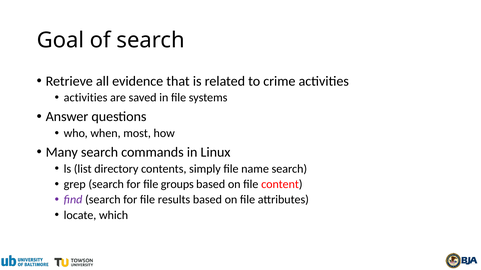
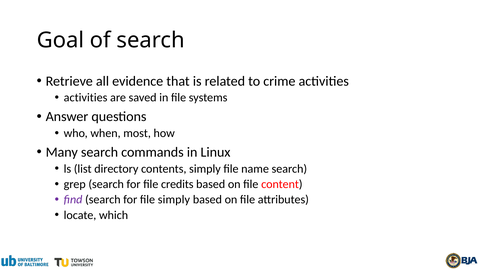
groups: groups -> credits (177, 185)
file results: results -> simply (174, 200)
